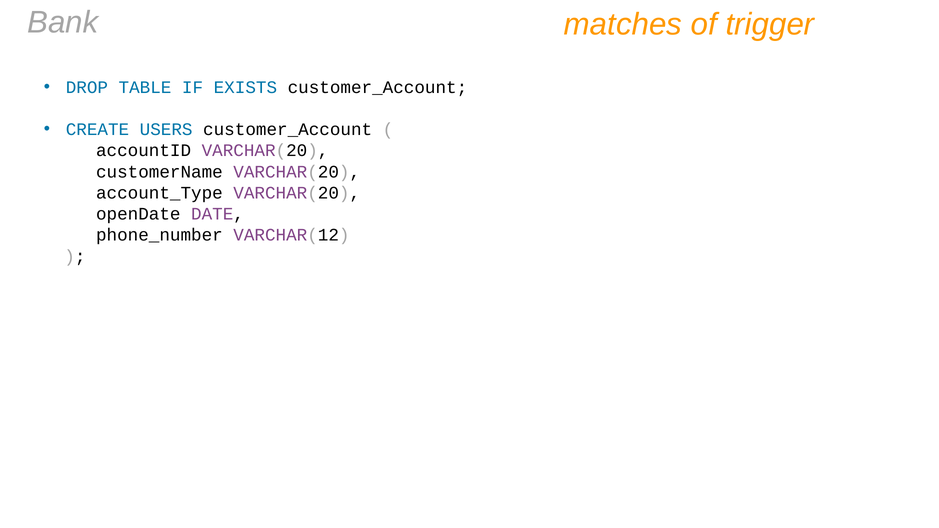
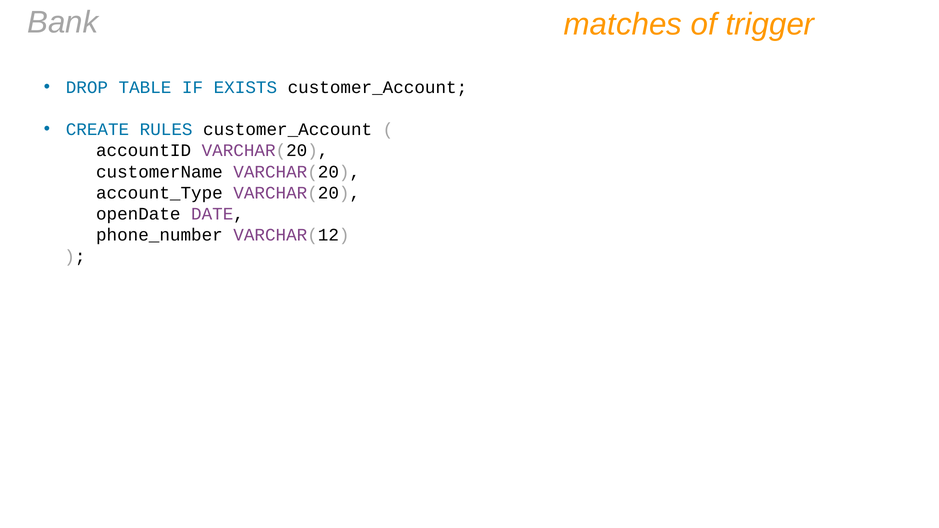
USERS: USERS -> RULES (166, 130)
